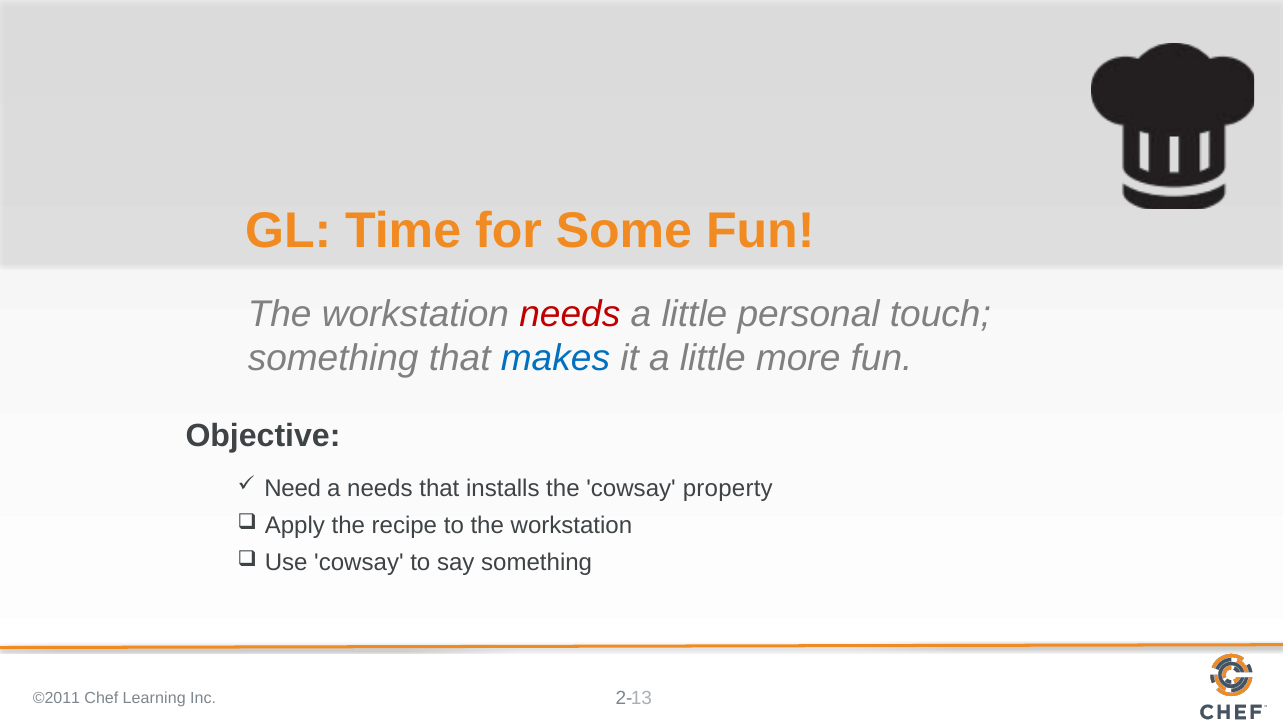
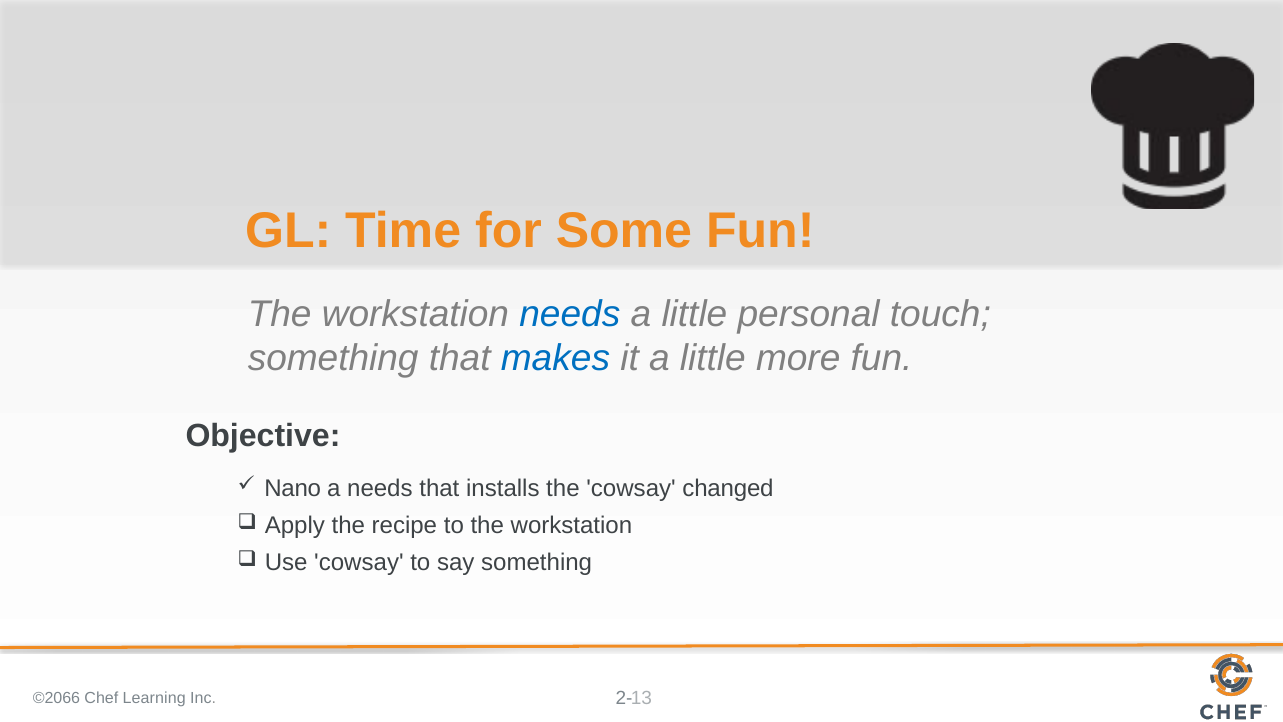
needs colour: red -> blue (570, 314)
Need: Need -> Nano (293, 489)
property: property -> changed (728, 489)
©2011: ©2011 -> ©2066 (56, 698)
